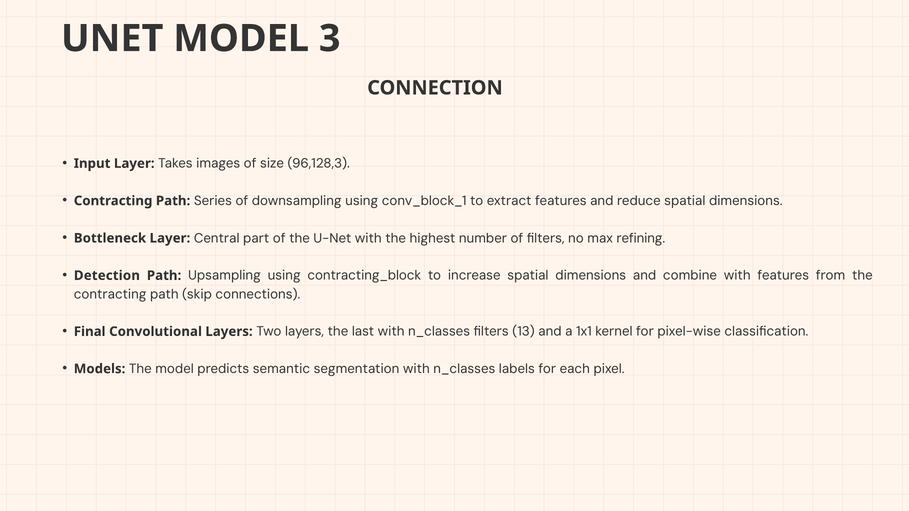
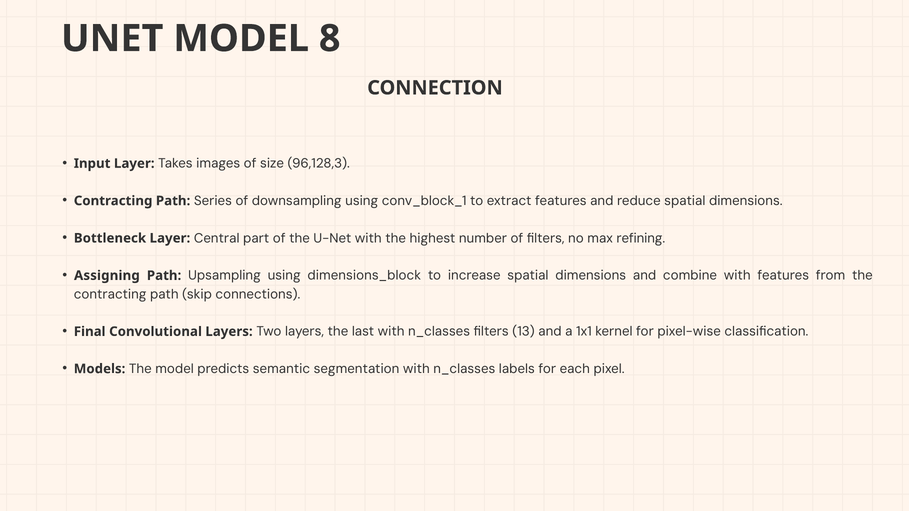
3: 3 -> 8 (330, 39)
Detection: Detection -> Assigning (107, 276)
contracting_block: contracting_block -> dimensions_block (364, 276)
